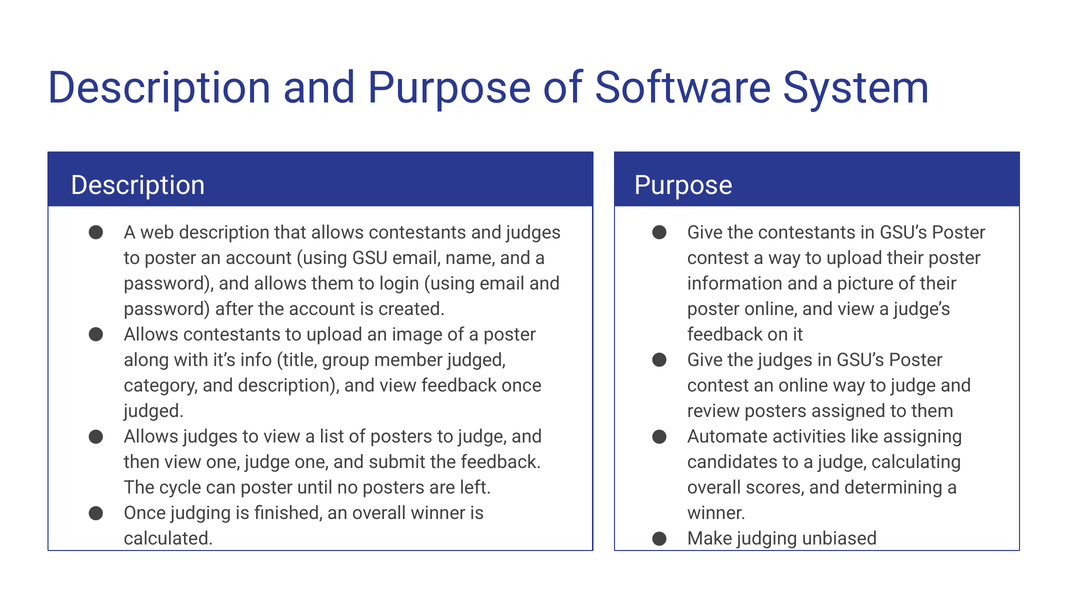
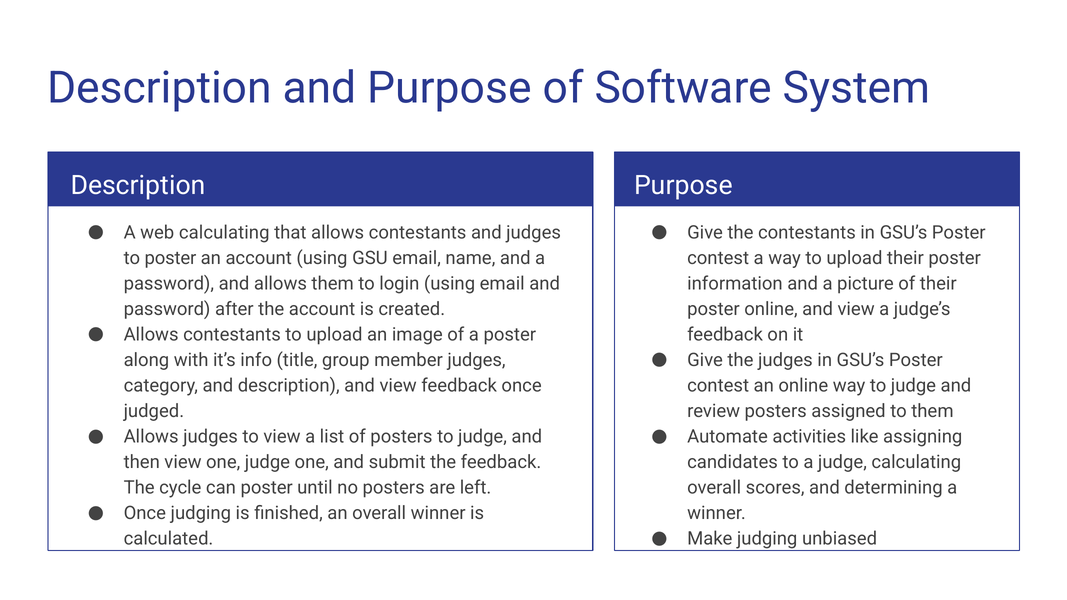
web description: description -> calculating (224, 232)
member judged: judged -> judges (477, 360)
